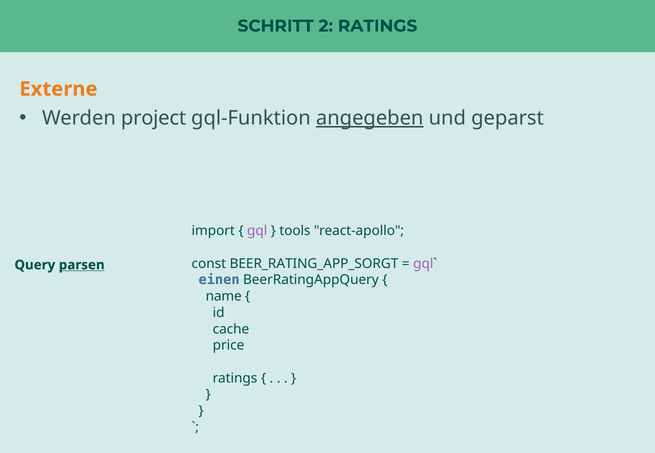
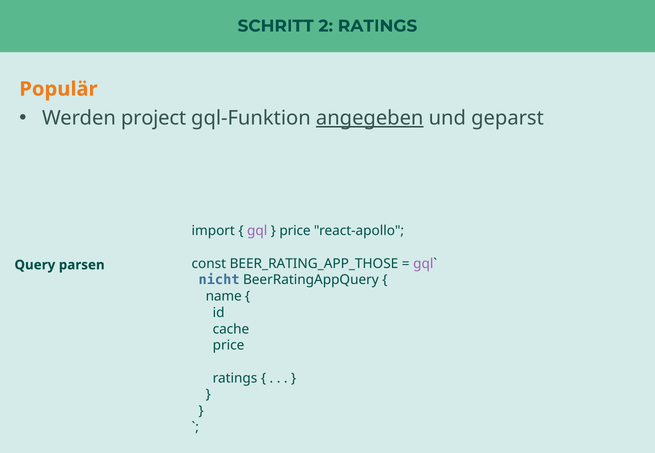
Externe: Externe -> Populär (58, 89)
tools: tools -> price (295, 231)
BEER_RATING_APP_SORGT: BEER_RATING_APP_SORGT -> BEER_RATING_APP_THOSE (314, 264)
parsen underline: present -> none (82, 265)
einen: einen -> nicht (219, 280)
